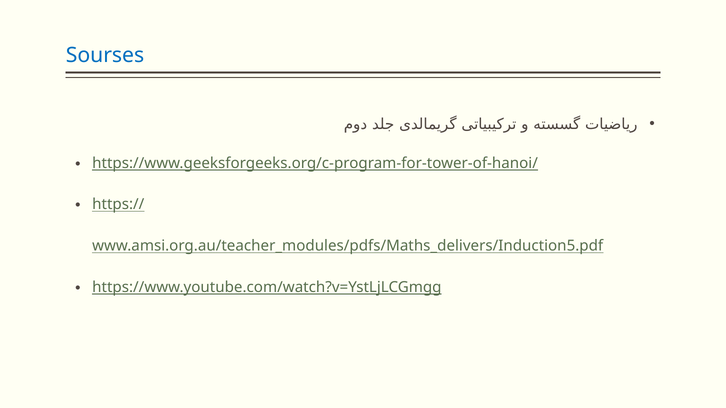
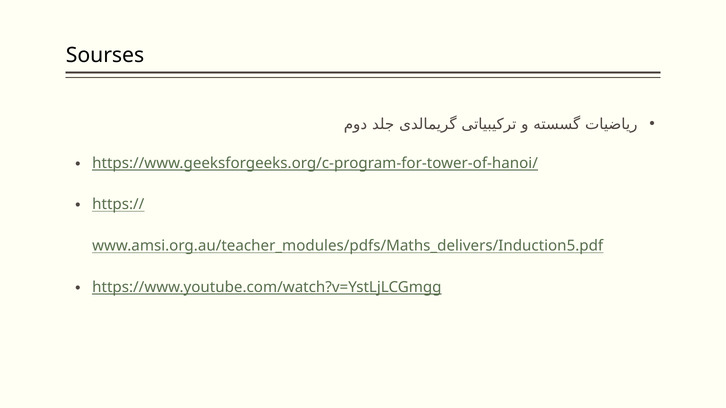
Sourses colour: blue -> black (105, 56)
